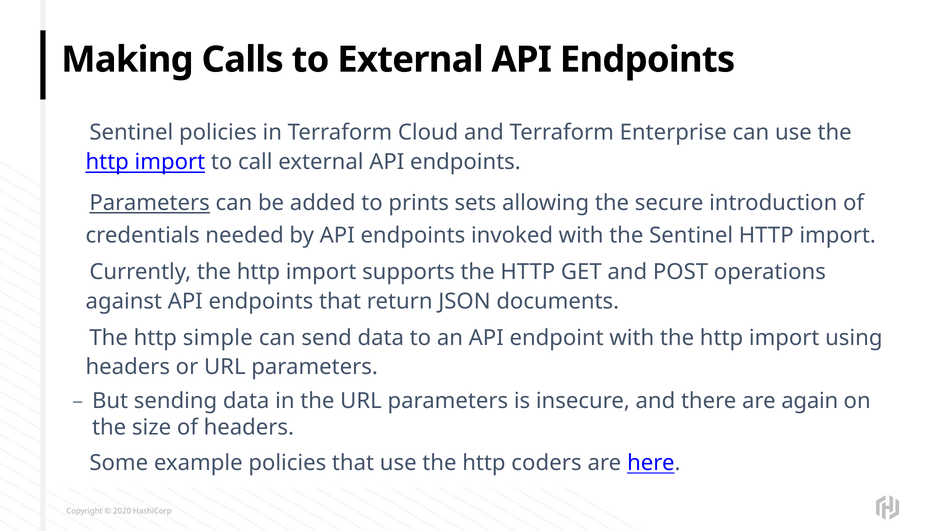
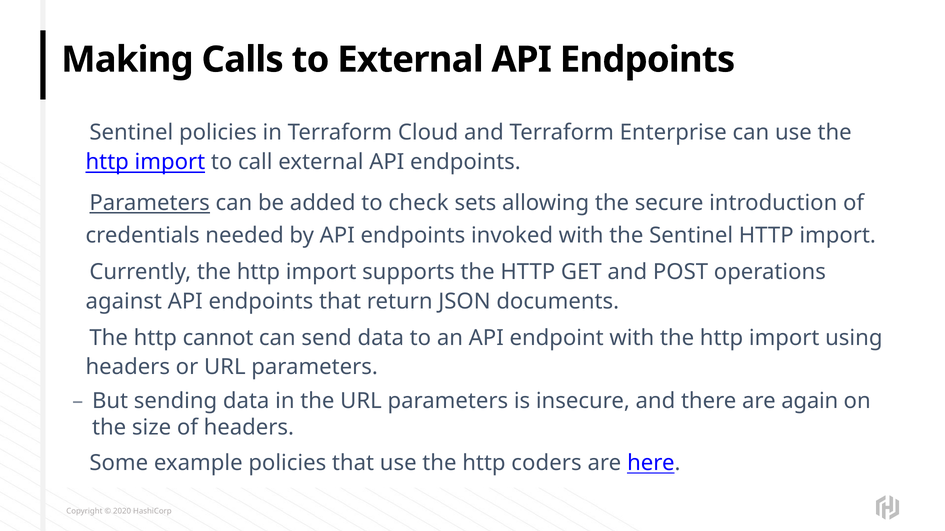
prints: prints -> check (419, 203)
simple: simple -> cannot (218, 338)
